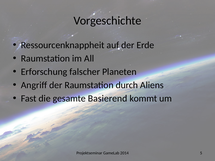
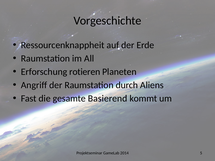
falscher: falscher -> rotieren (85, 72)
